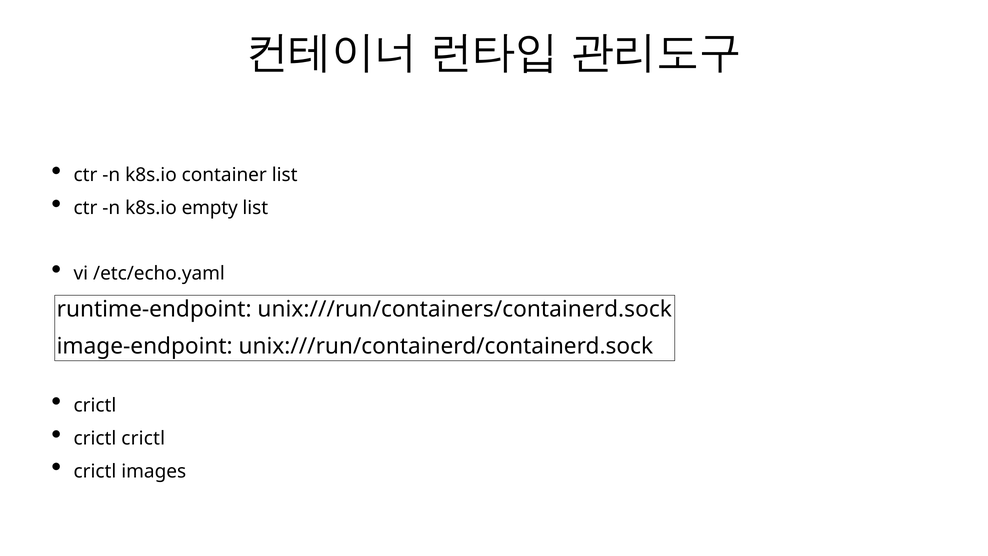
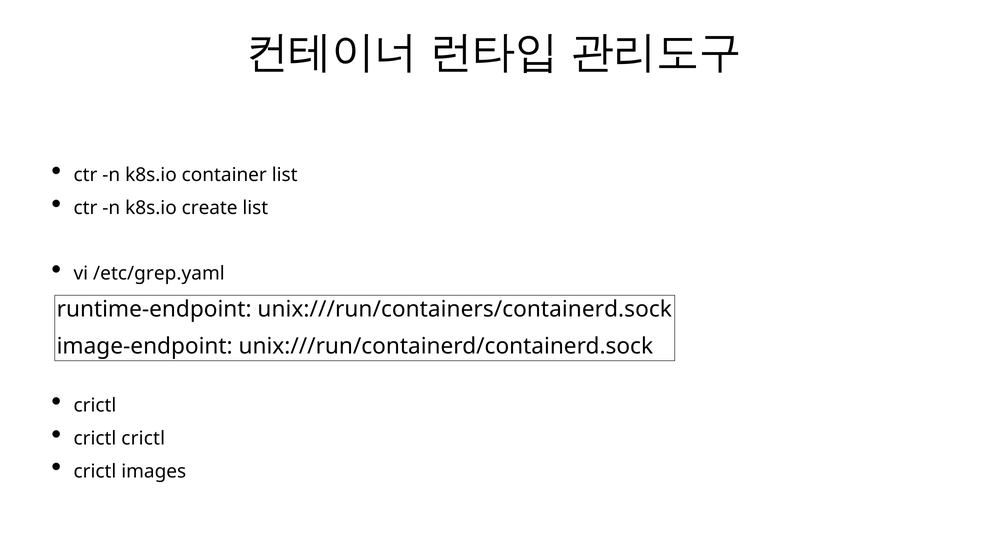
empty: empty -> create (210, 208)
/etc/echo.yaml: /etc/echo.yaml -> /etc/grep.yaml (159, 274)
